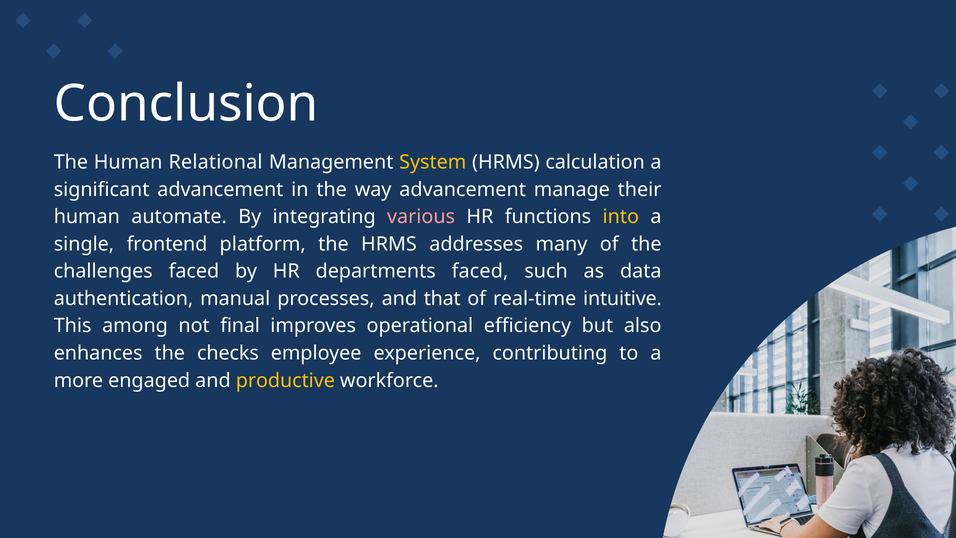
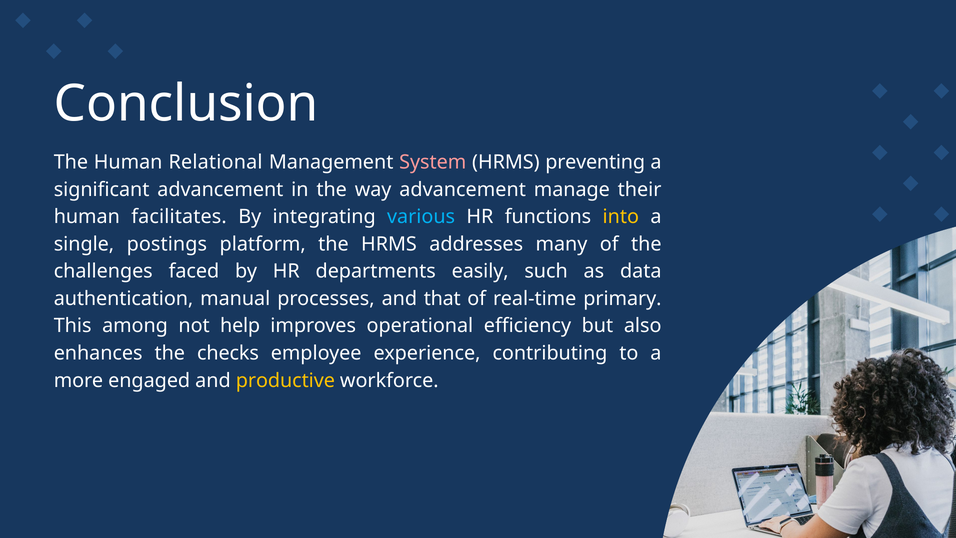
System colour: yellow -> pink (433, 162)
calculation: calculation -> preventing (595, 162)
automate: automate -> facilitates (179, 217)
various colour: pink -> light blue (421, 217)
frontend: frontend -> postings (167, 244)
departments faced: faced -> easily (480, 271)
intuitive: intuitive -> primary (622, 299)
final: final -> help (240, 326)
